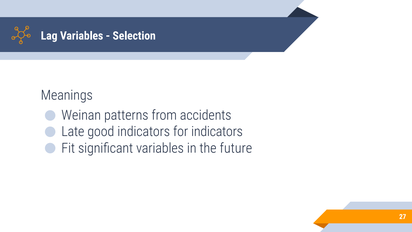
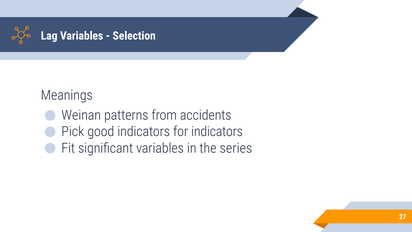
Late: Late -> Pick (73, 132)
future: future -> series (236, 148)
